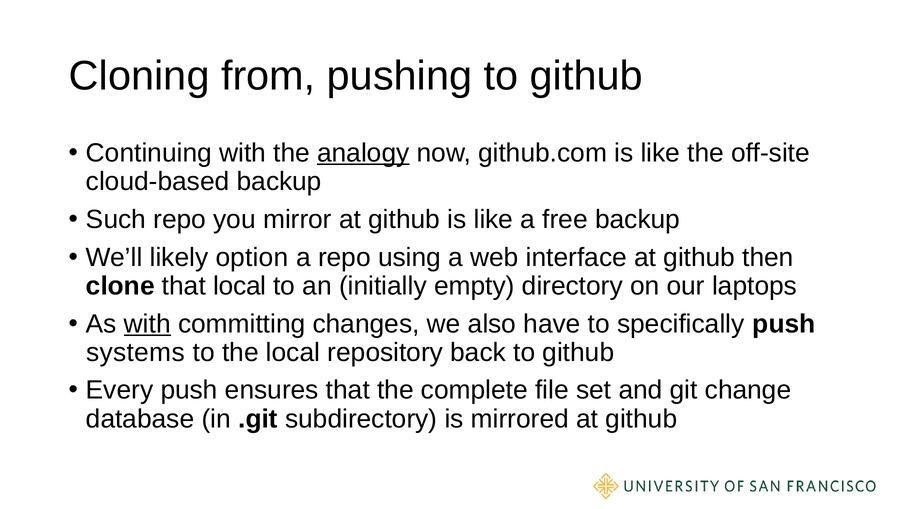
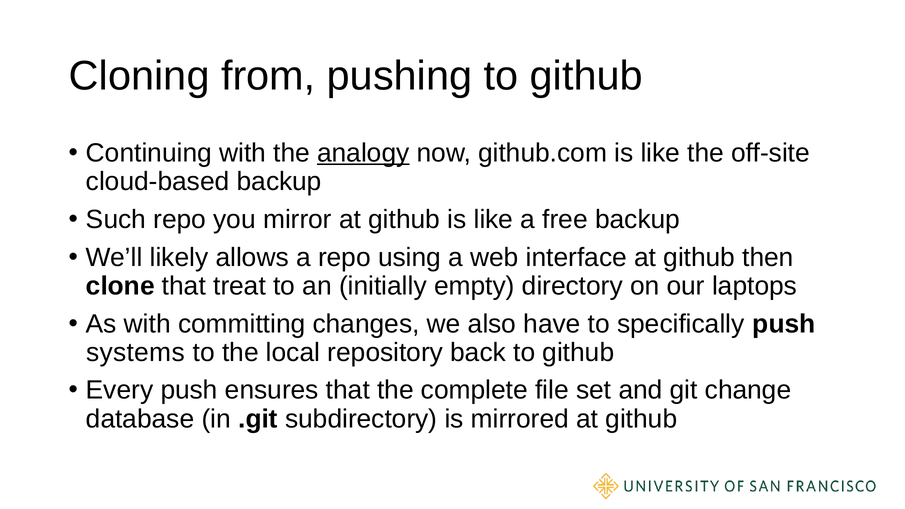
option: option -> allows (252, 257)
that local: local -> treat (240, 286)
with underline: present -> none (147, 324)
